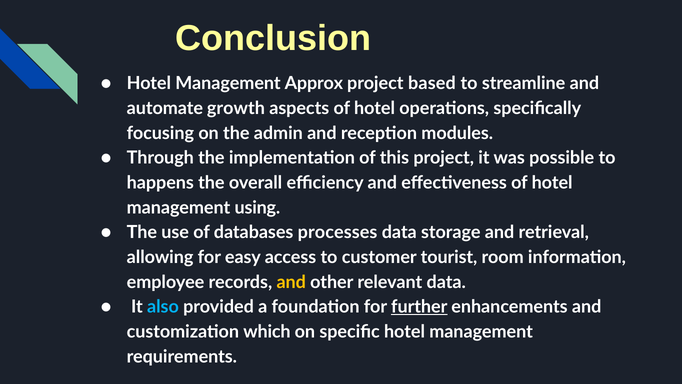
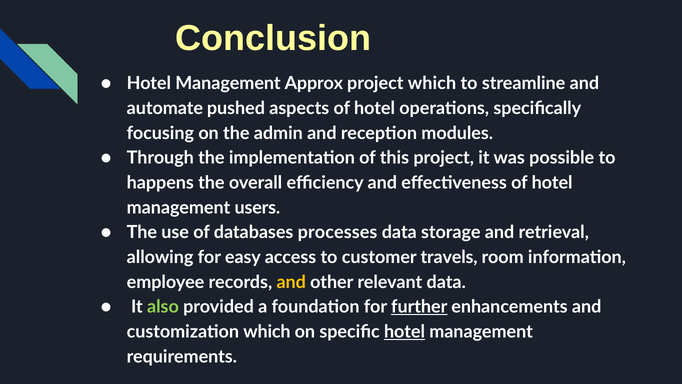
project based: based -> which (432, 83)
growth: growth -> pushed (236, 108)
using: using -> users (257, 207)
tourist: tourist -> travels (449, 257)
also colour: light blue -> light green (163, 307)
hotel underline: none -> present (404, 331)
